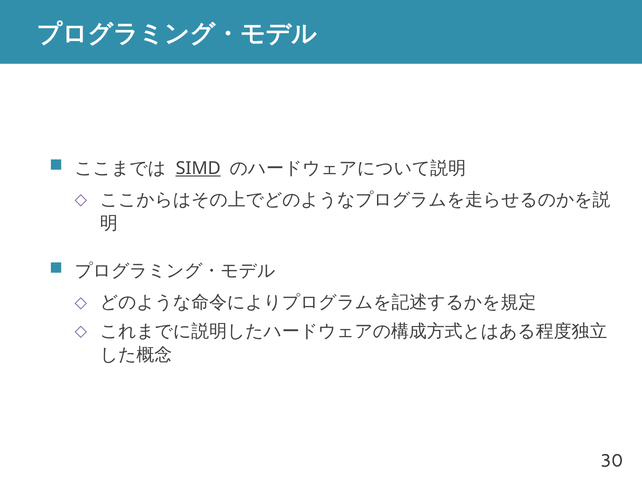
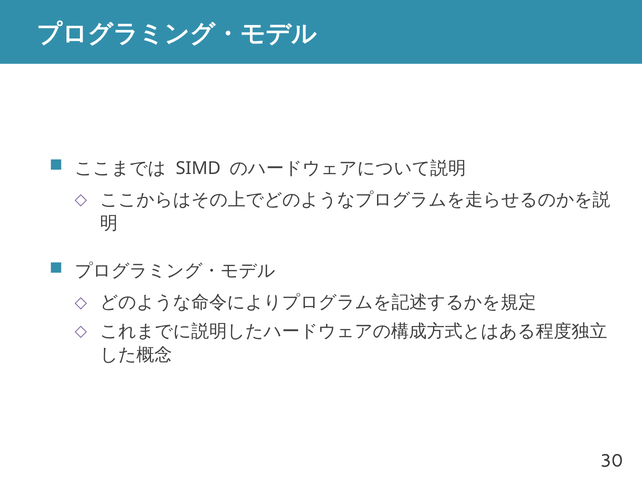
SIMD underline: present -> none (198, 169)
